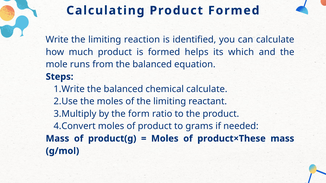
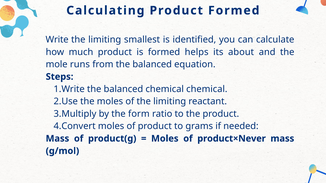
reaction: reaction -> smallest (142, 40)
which: which -> about (241, 52)
chemical calculate: calculate -> chemical (207, 89)
product×These: product×These -> product×Never (232, 139)
